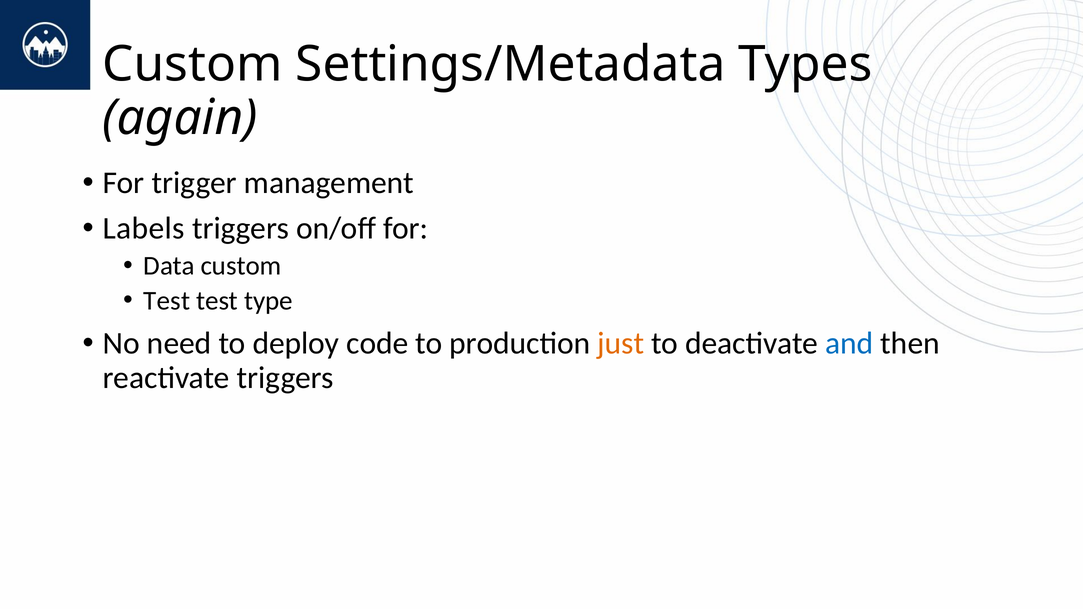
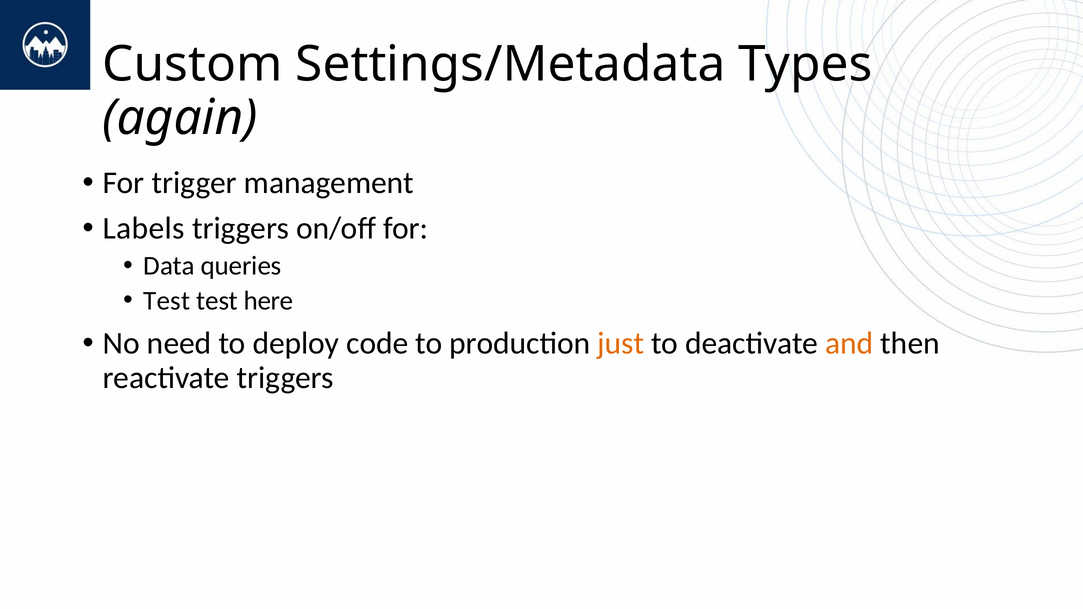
Data custom: custom -> queries (241, 266)
type: type -> here (268, 301)
and colour: blue -> orange (849, 344)
